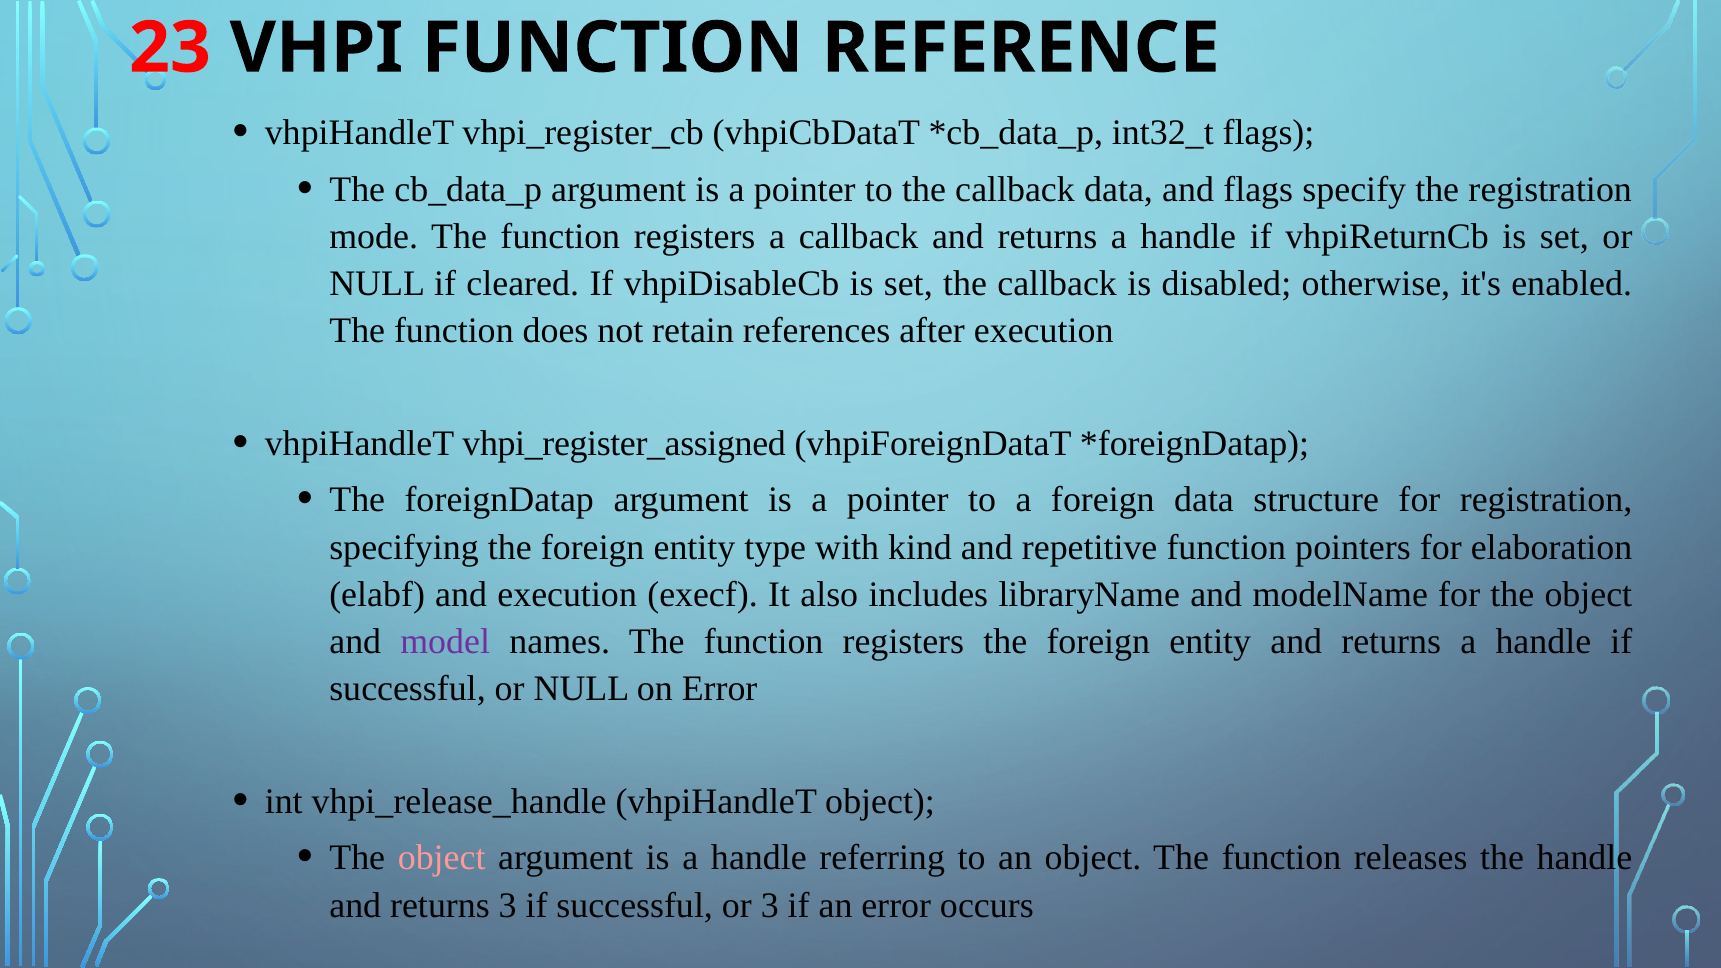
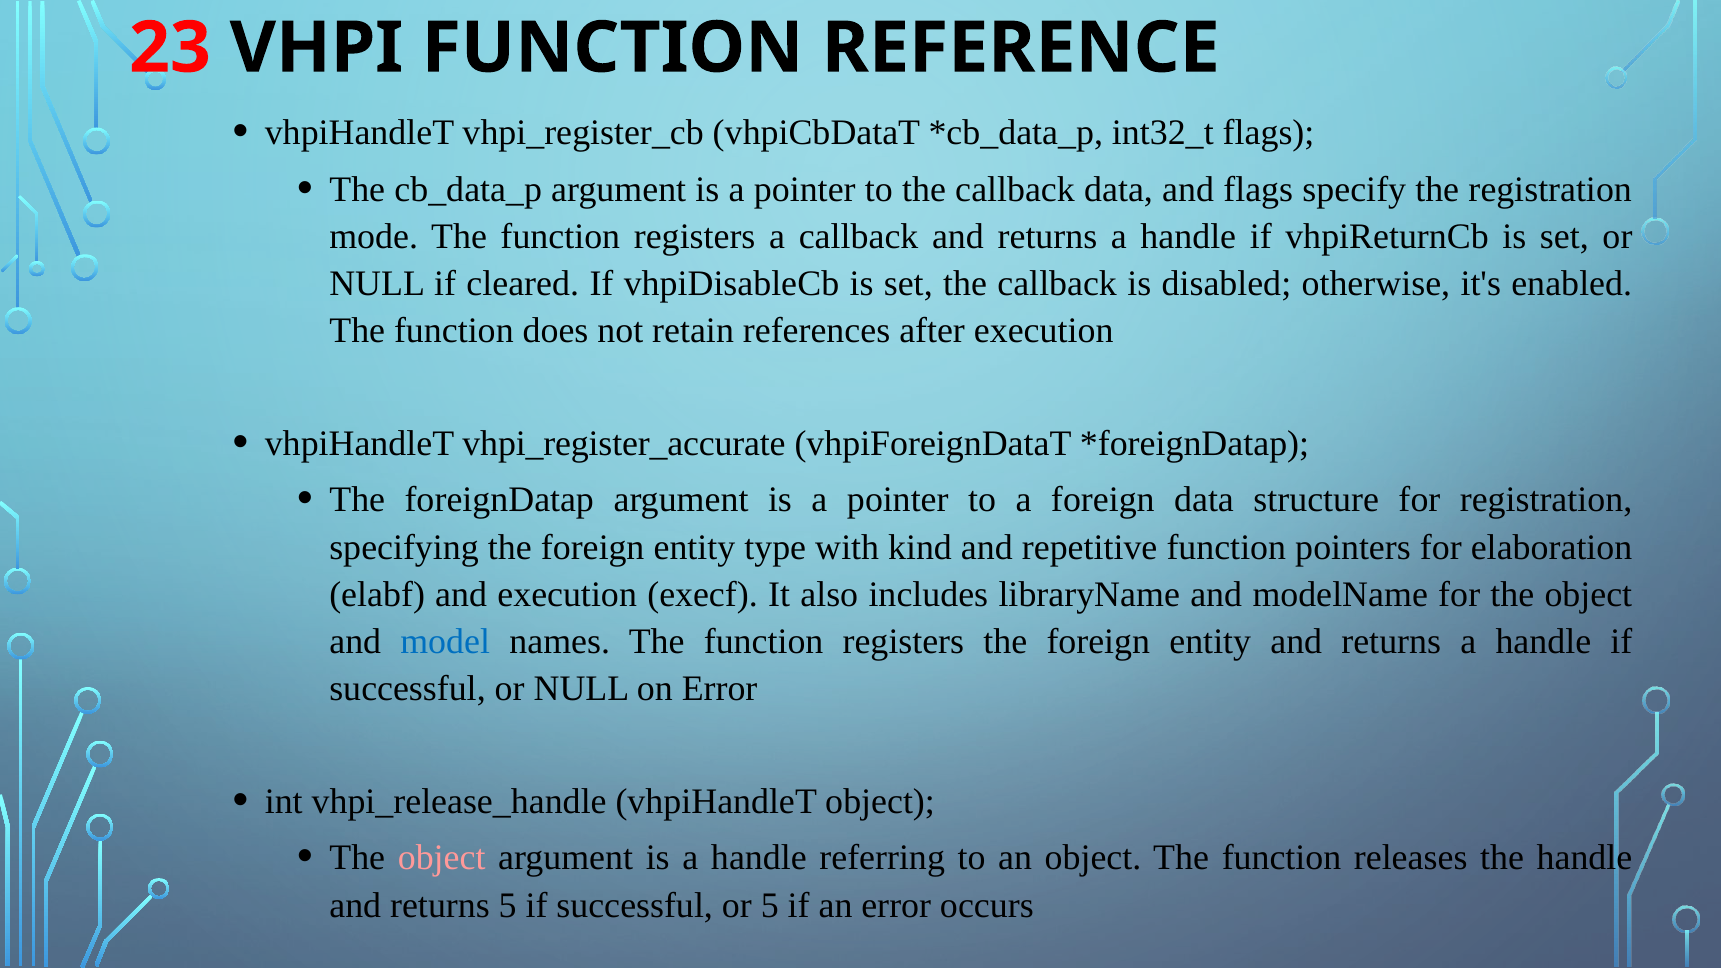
vhpi_register_assigned: vhpi_register_assigned -> vhpi_register_accurate (624, 444)
model colour: purple -> blue (445, 642)
returns 3: 3 -> 5 (508, 905)
or 3: 3 -> 5 (770, 905)
